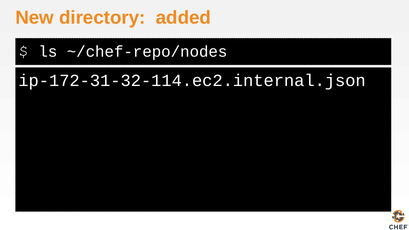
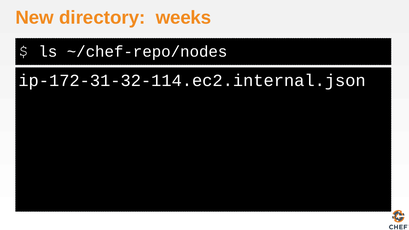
added: added -> weeks (184, 18)
